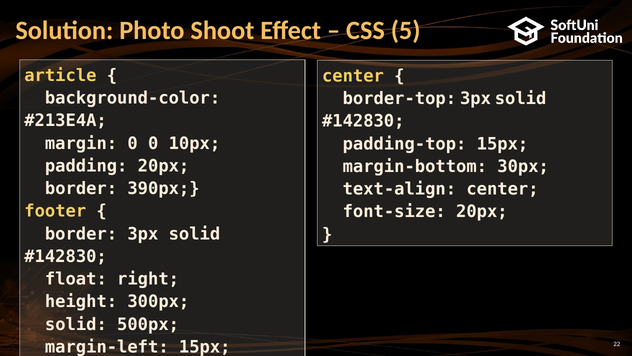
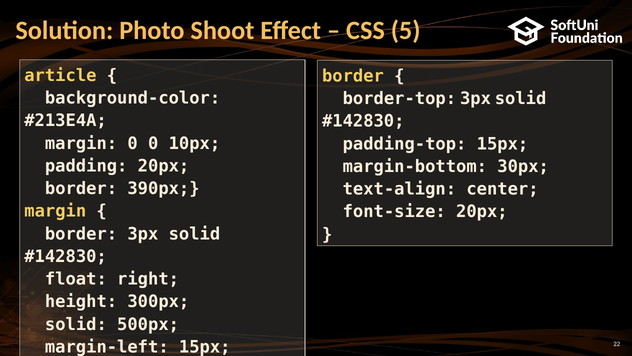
center: center -> border (353, 76)
footer: footer -> margin (55, 211)
